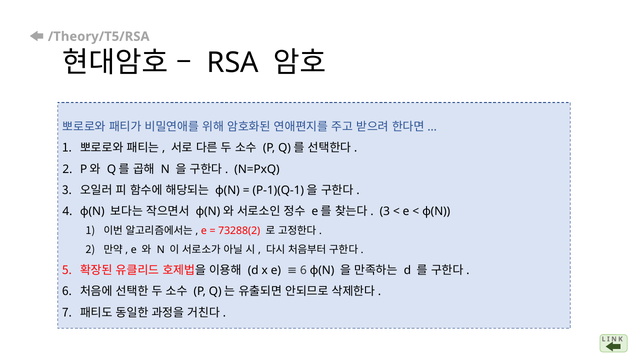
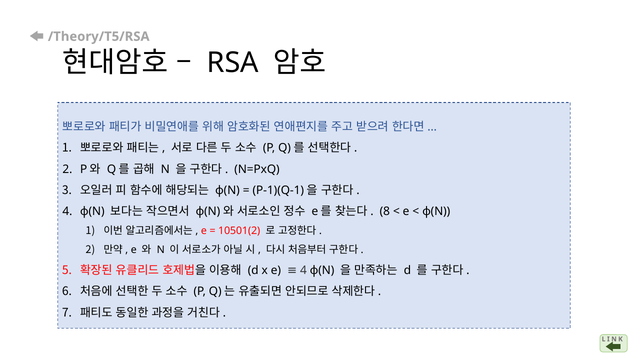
3: 3 -> 8 (385, 212)
73288(2: 73288(2 -> 10501(2 (239, 231)
e 6: 6 -> 4 (303, 271)
